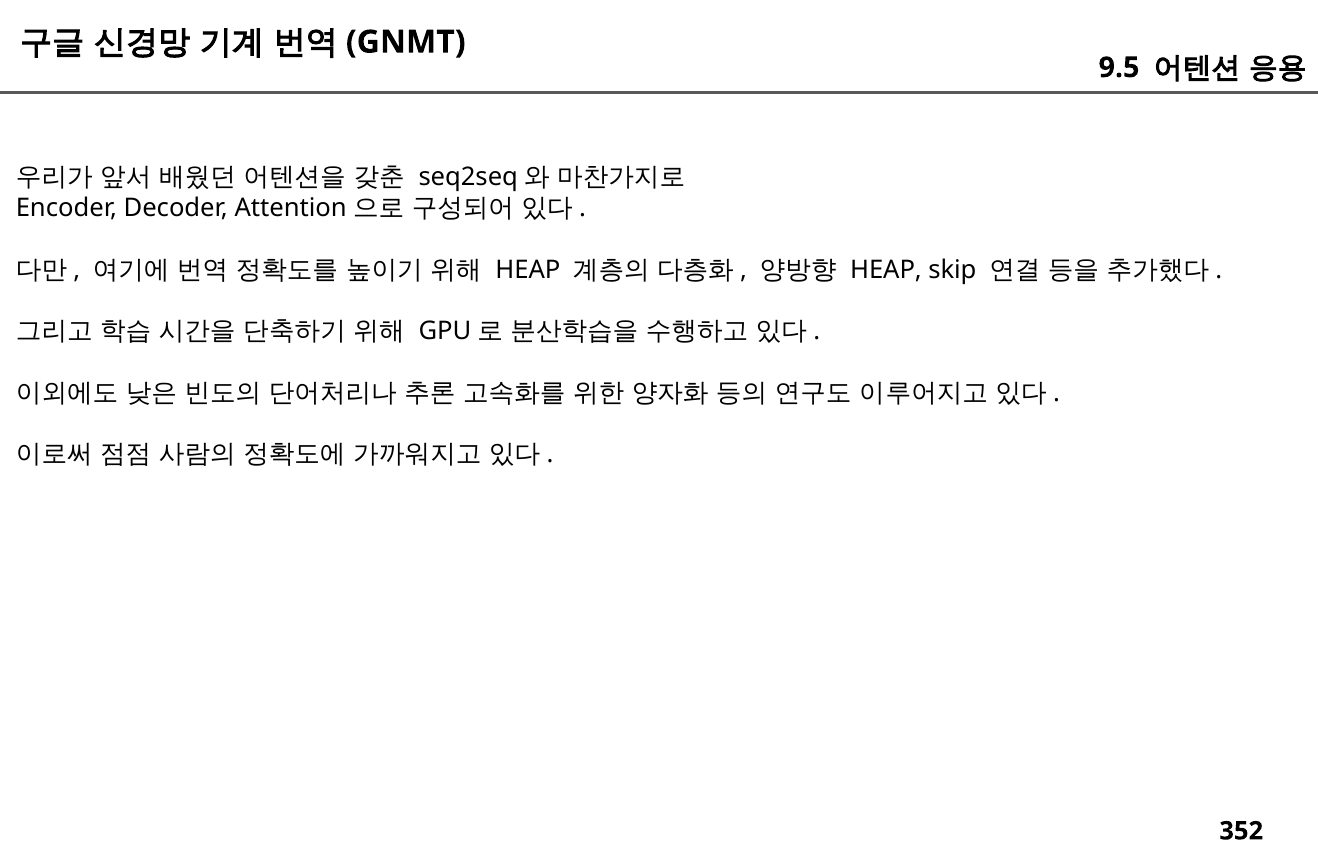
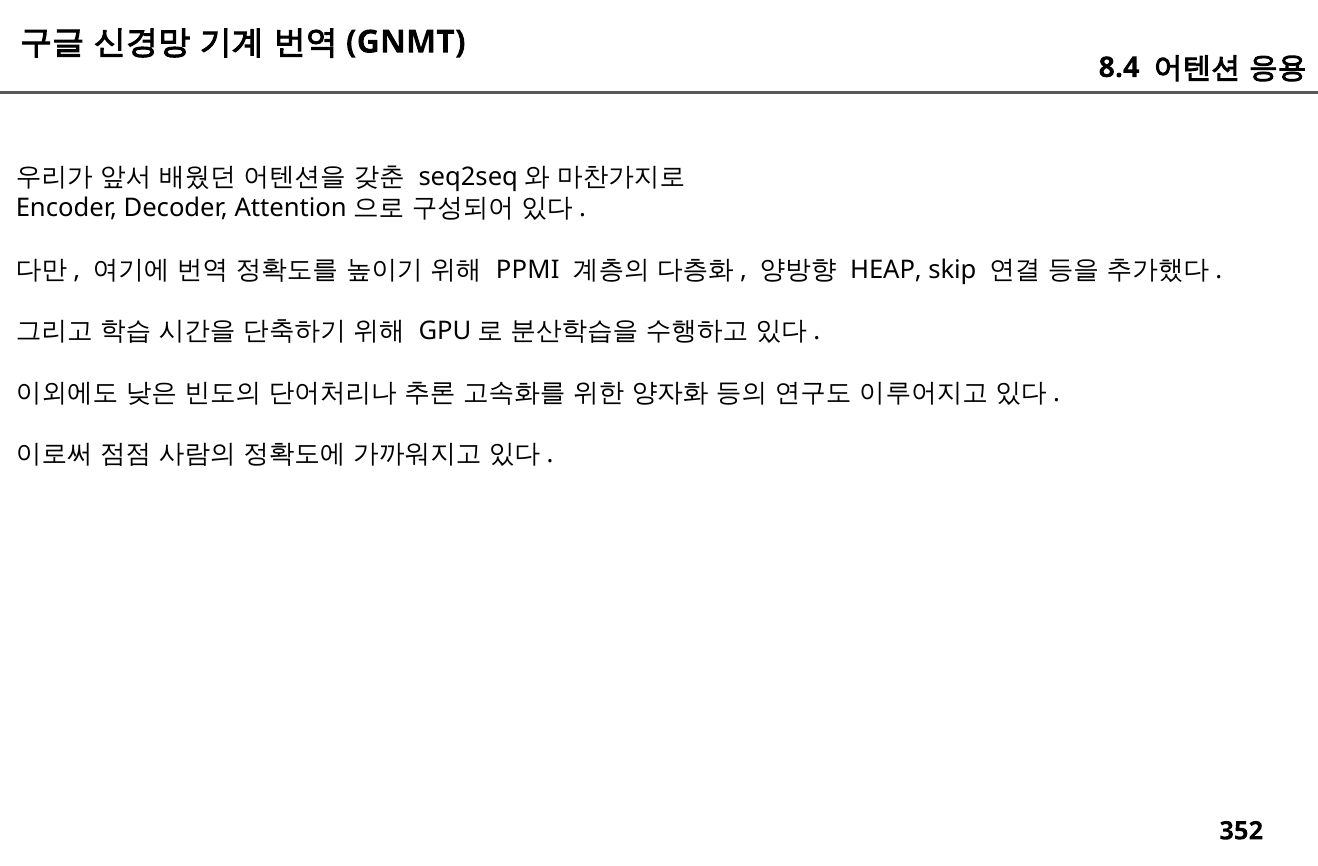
9.5: 9.5 -> 8.4 (1119, 68)
HEAP: HEAP -> PPMI (528, 270)
